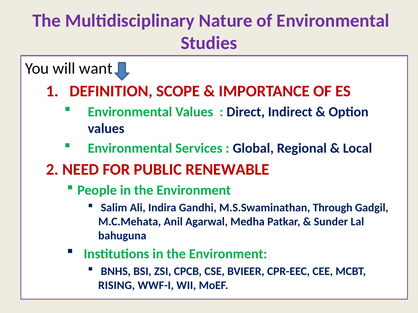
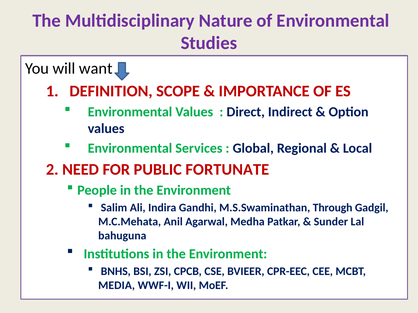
RENEWABLE: RENEWABLE -> FORTUNATE (227, 170)
RISING: RISING -> MEDIA (117, 286)
